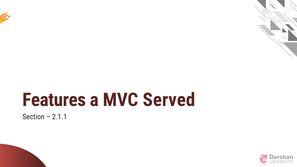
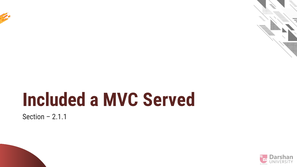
Features: Features -> Included (54, 100)
